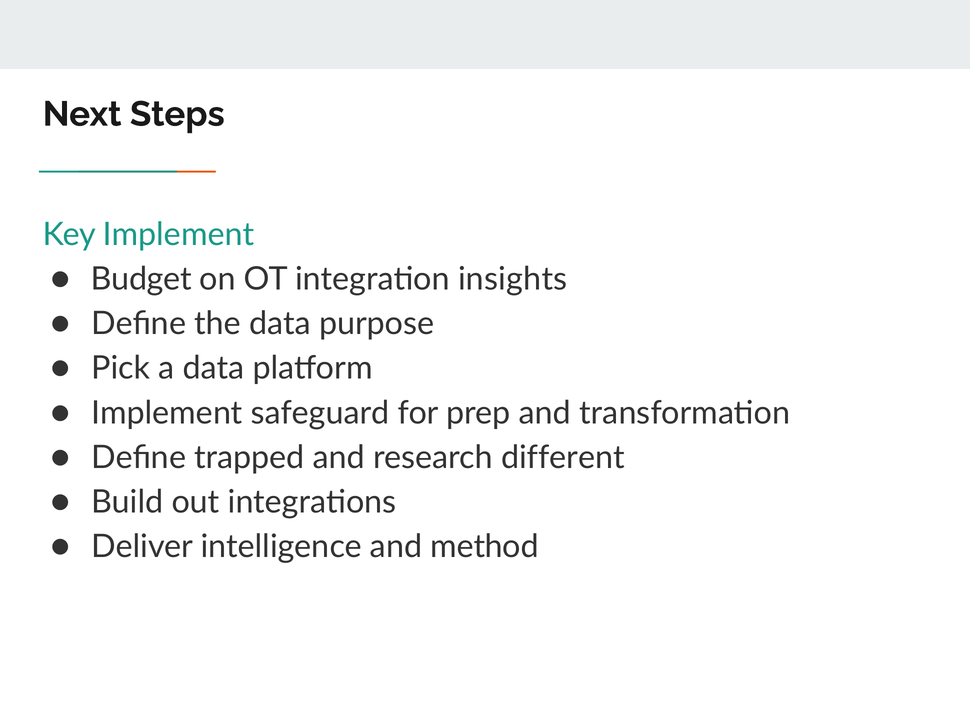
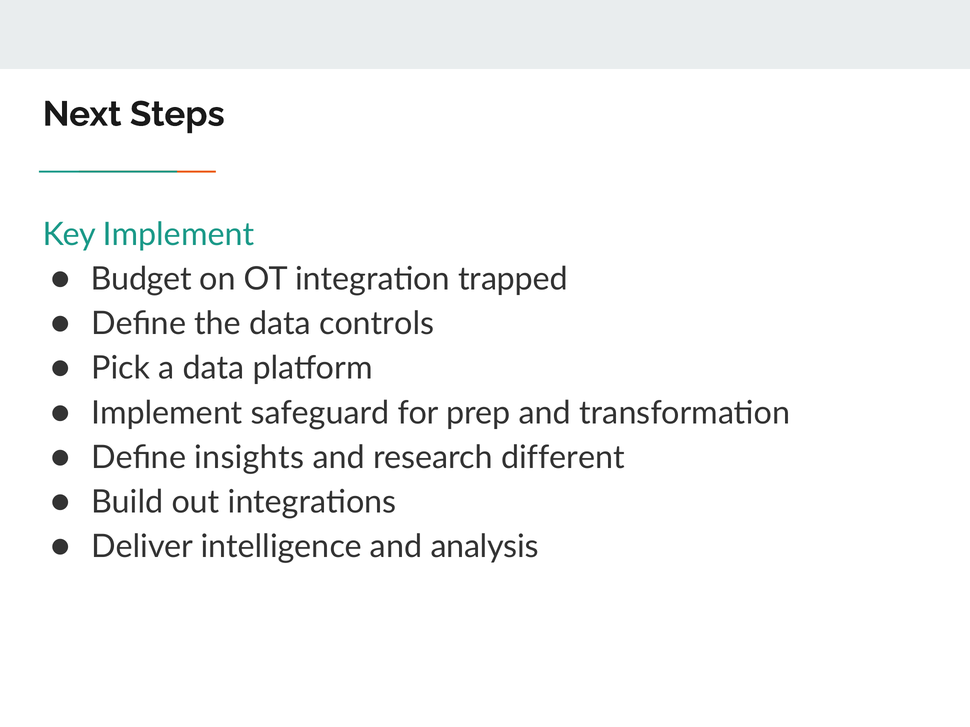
insights: insights -> trapped (513, 279)
purpose: purpose -> controls (377, 324)
trapped: trapped -> insights (249, 458)
method: method -> analysis (485, 547)
